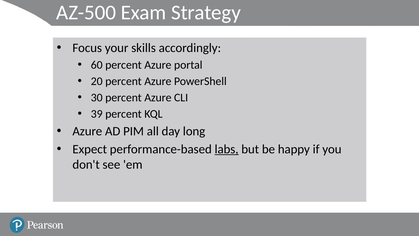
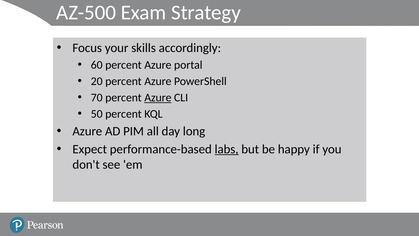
30: 30 -> 70 (97, 98)
Azure underline: none -> present (158, 98)
39: 39 -> 50 (97, 114)
